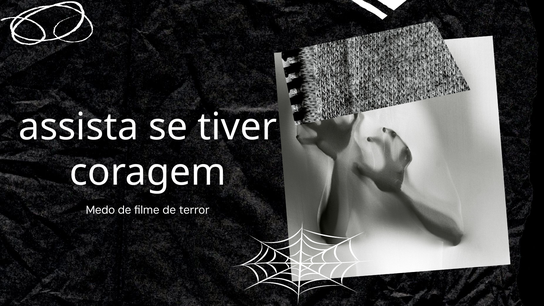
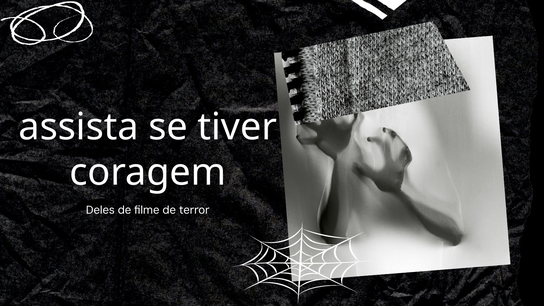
Medo: Medo -> Deles (100, 210)
